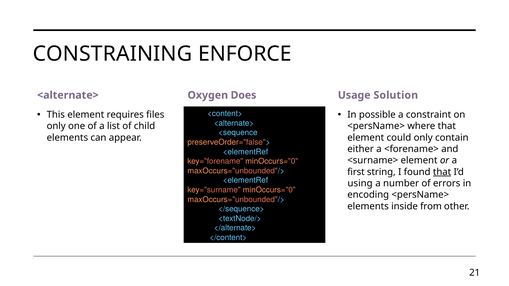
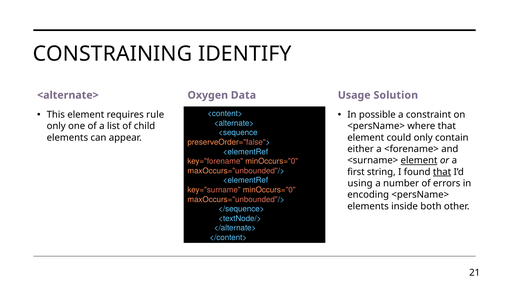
ENFORCE: ENFORCE -> IDENTIFY (245, 54)
Does: Does -> Data (243, 95)
files: files -> rule (155, 115)
element underline: none -> present (419, 161)
from: from -> both (431, 206)
